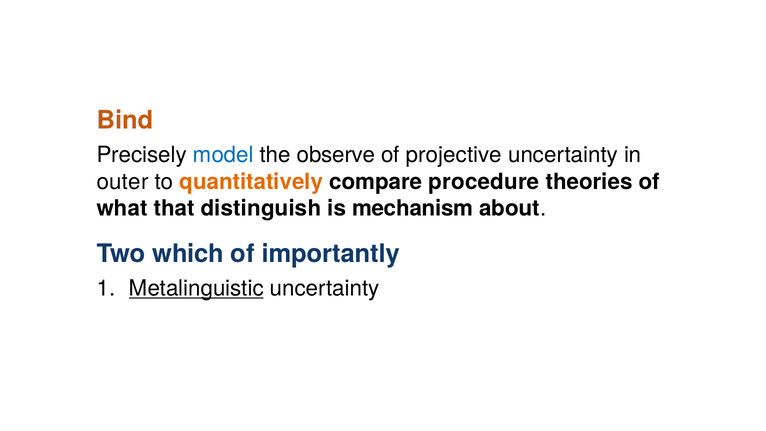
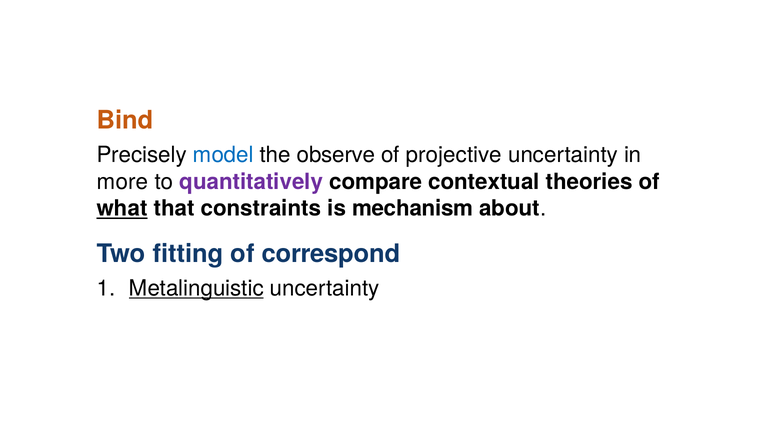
outer: outer -> more (123, 182)
quantitatively colour: orange -> purple (251, 182)
procedure: procedure -> contextual (484, 182)
what underline: none -> present (122, 209)
distinguish: distinguish -> constraints (261, 209)
which: which -> fitting (188, 254)
importantly: importantly -> correspond (331, 254)
